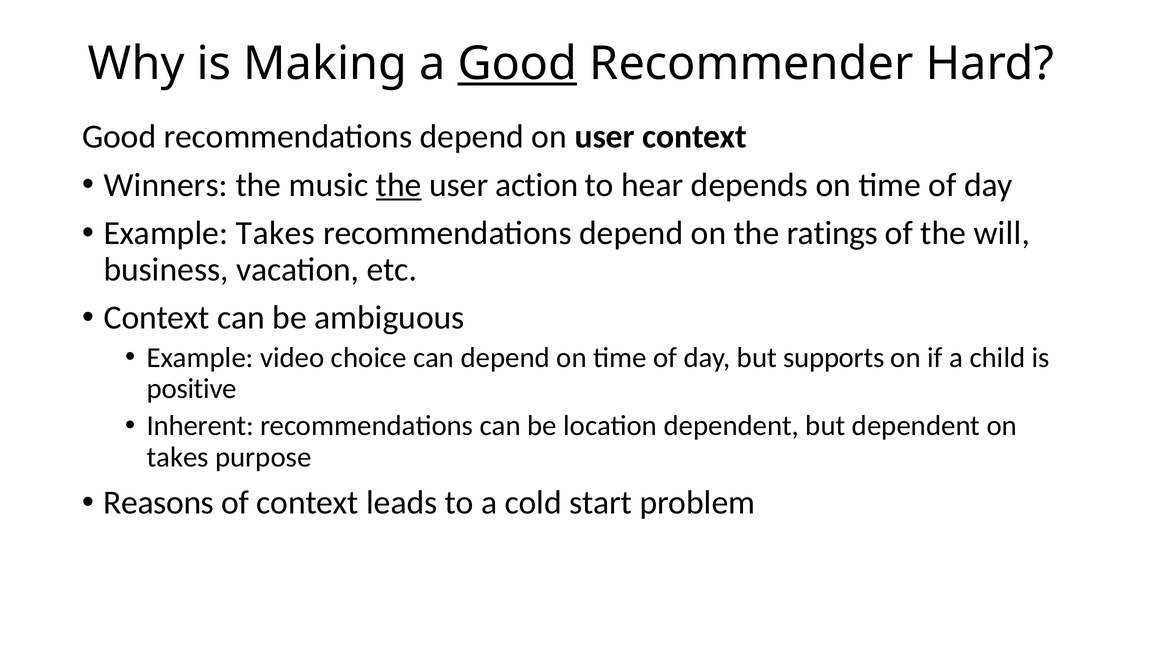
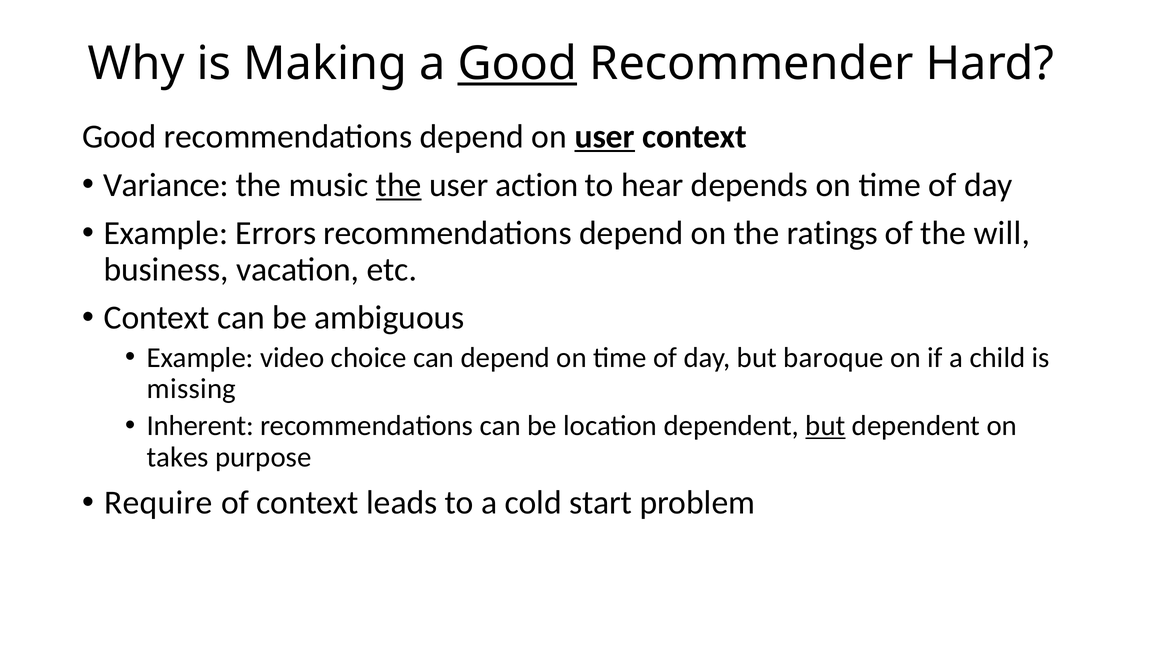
user underline: none -> present (605, 137)
Winners: Winners -> Variance (166, 185)
Example Takes: Takes -> Errors (276, 233)
supports: supports -> baroque (834, 358)
positive: positive -> missing (191, 389)
but underline: none -> present (825, 426)
Reasons: Reasons -> Require (158, 503)
